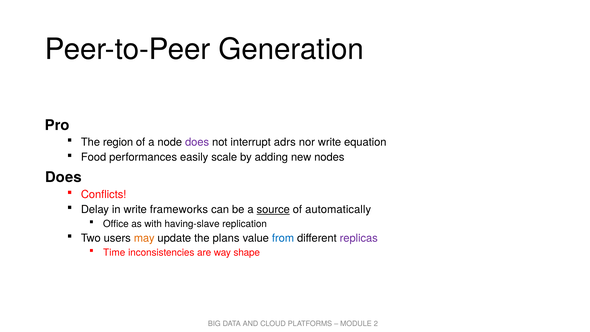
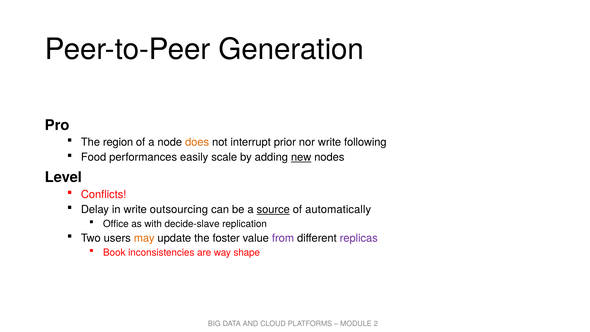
does colour: purple -> orange (197, 142)
adrs: adrs -> prior (285, 142)
equation: equation -> following (365, 142)
new underline: none -> present (301, 157)
Does: Does -> Level (63, 177)
frameworks: frameworks -> outsourcing (179, 209)
having-slave: having-slave -> decide-slave (192, 224)
plans: plans -> foster (226, 238)
from colour: blue -> purple (283, 238)
Time: Time -> Book (114, 252)
